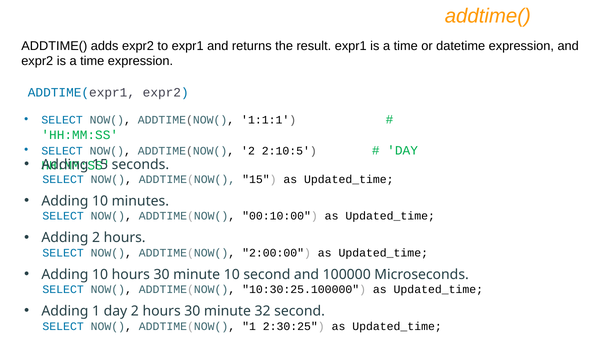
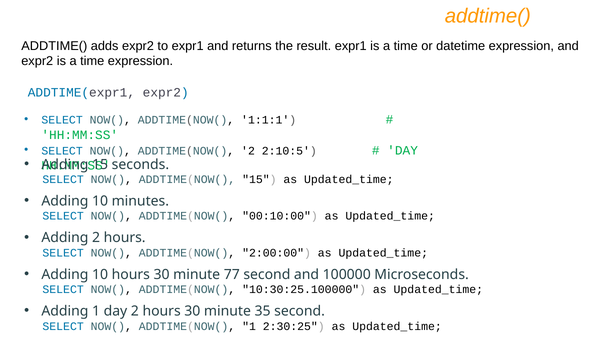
minute 10: 10 -> 77 (232, 275)
32: 32 -> 35 (263, 311)
